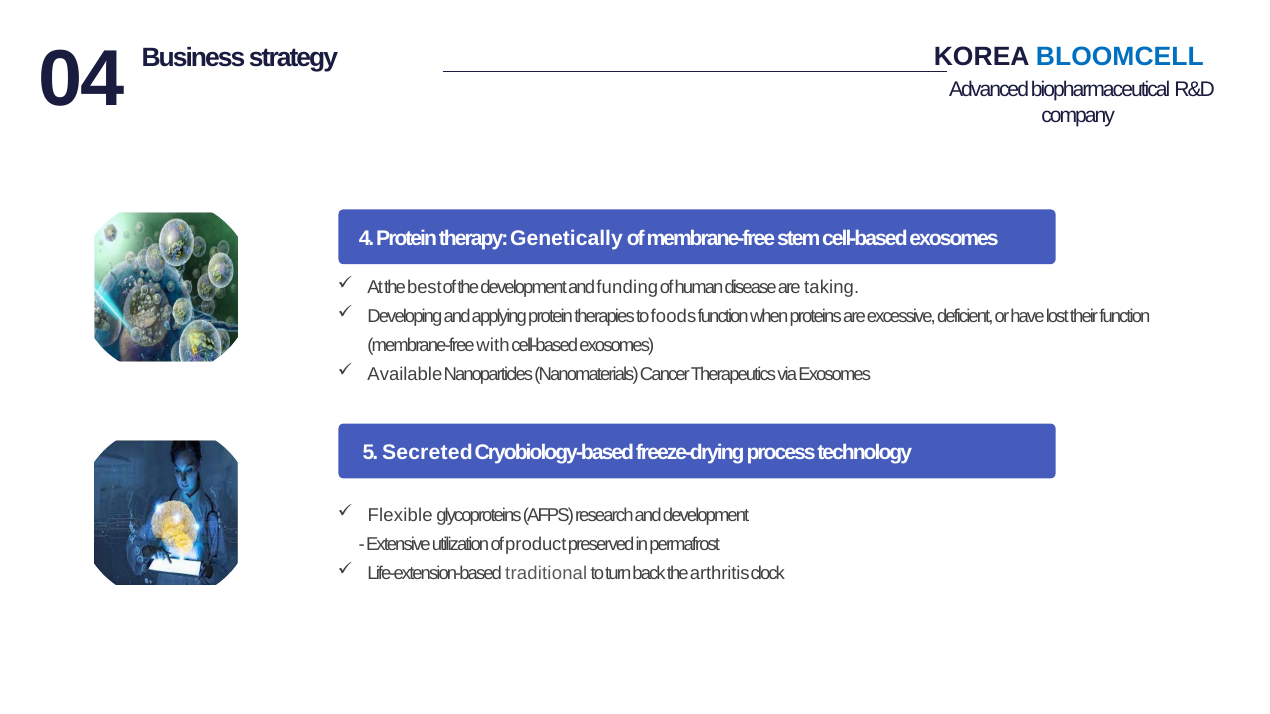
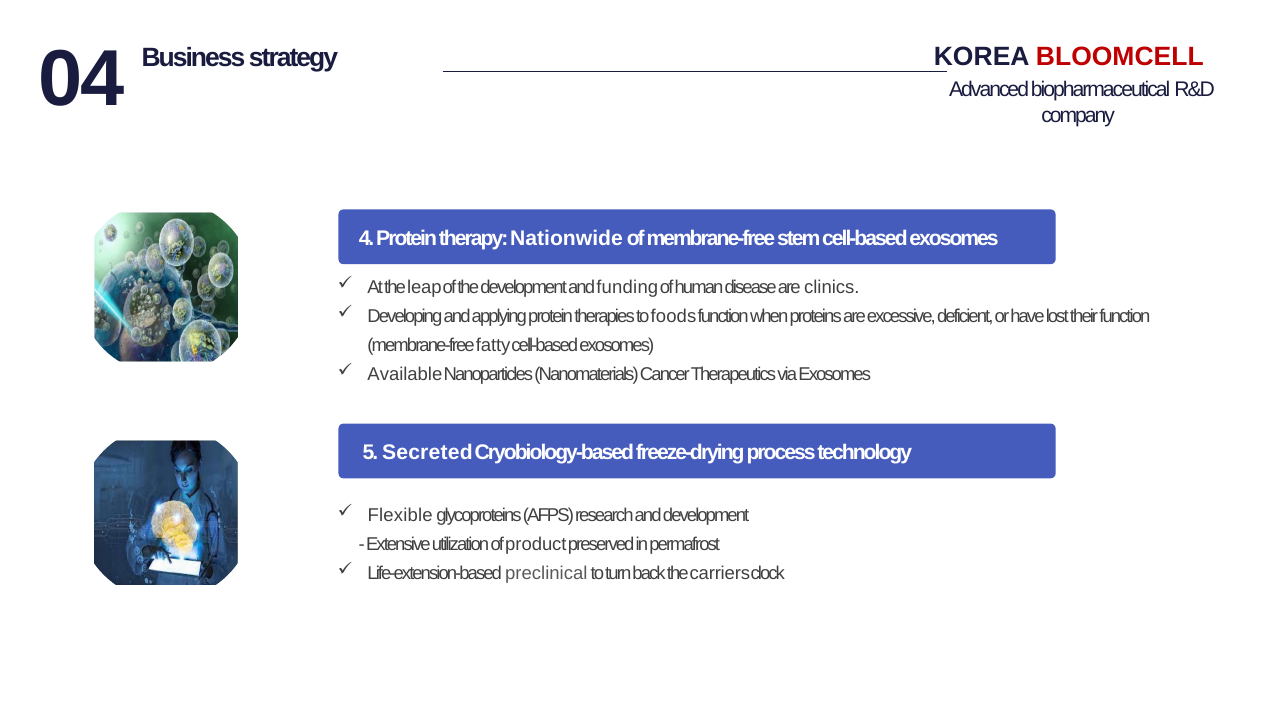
BLOOMCELL colour: blue -> red (1120, 57)
Genetically: Genetically -> Nationwide (566, 238)
best: best -> leap (424, 288)
taking: taking -> clinics (832, 288)
with: with -> fatty (493, 345)
traditional: traditional -> preclinical (546, 574)
arthritis: arthritis -> carriers (720, 574)
